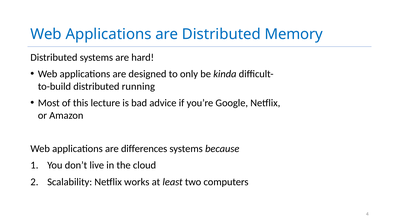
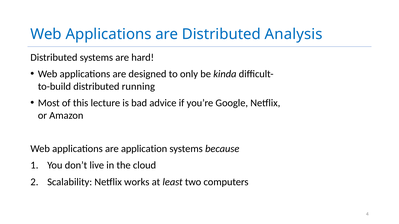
Memory: Memory -> Analysis (294, 34)
differences: differences -> application (144, 149)
